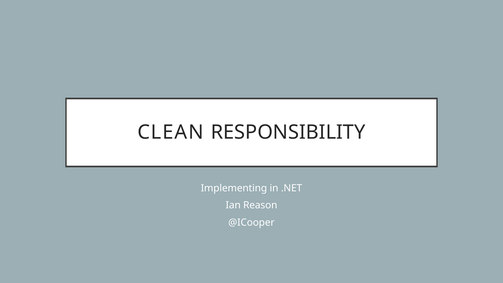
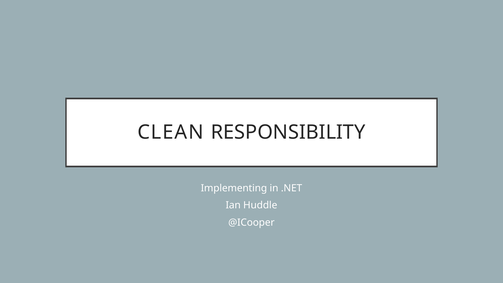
Reason: Reason -> Huddle (260, 205)
